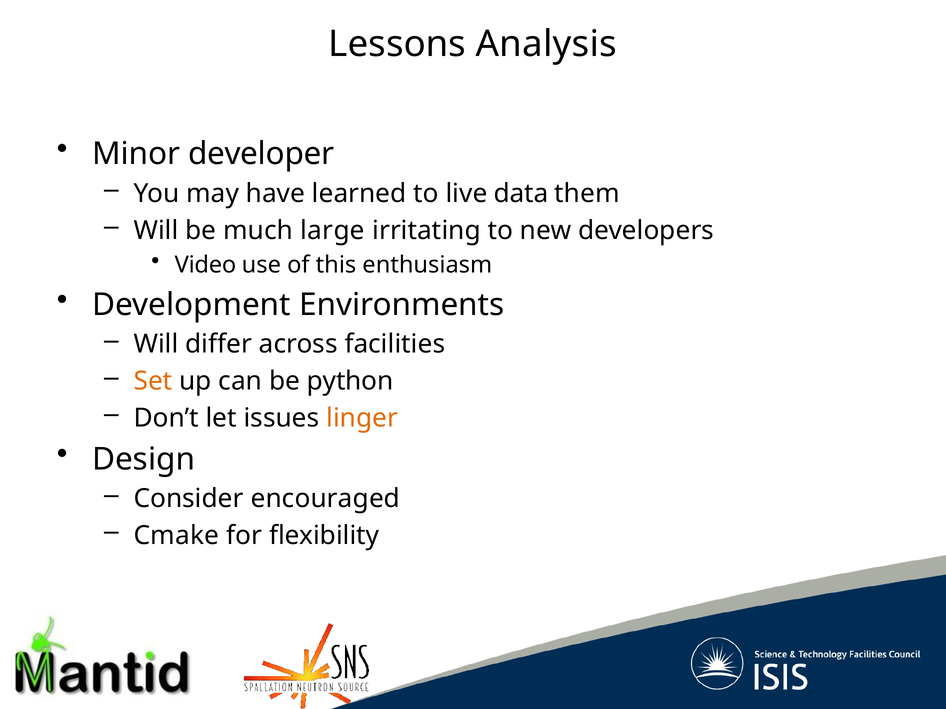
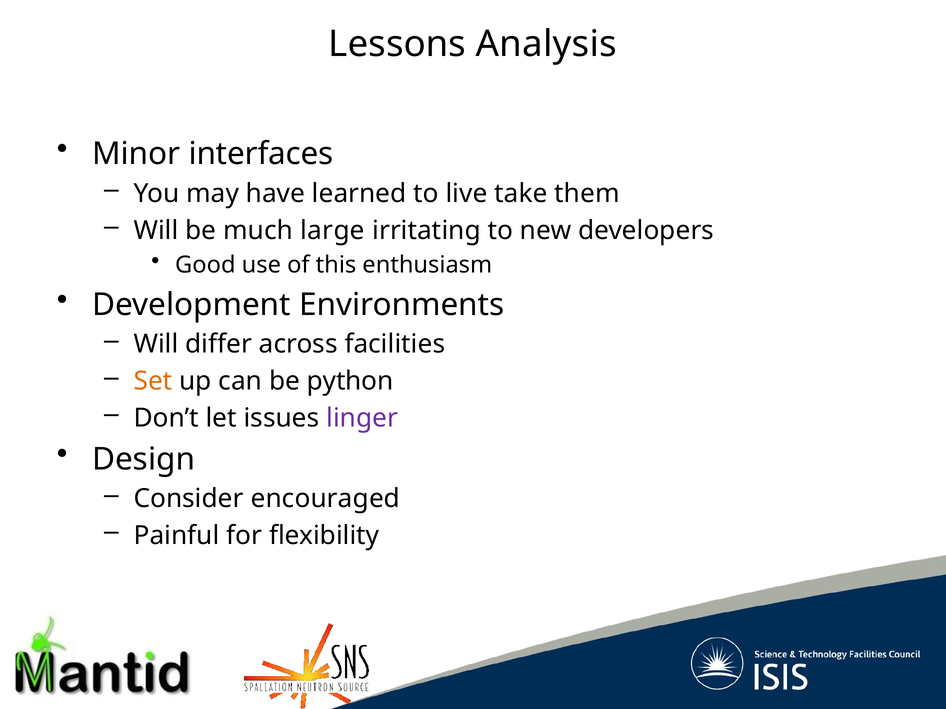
developer: developer -> interfaces (261, 154)
data: data -> take (521, 194)
Video: Video -> Good (205, 265)
linger colour: orange -> purple (362, 418)
Cmake: Cmake -> Painful (177, 536)
